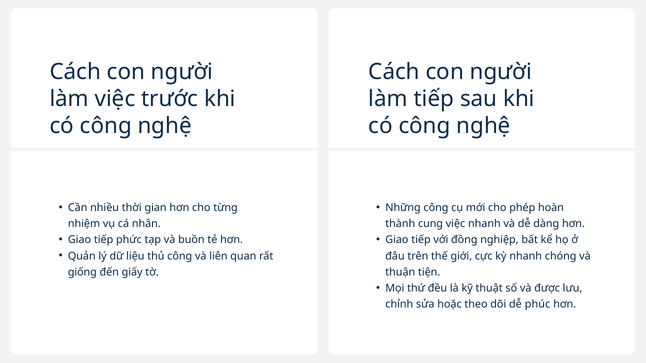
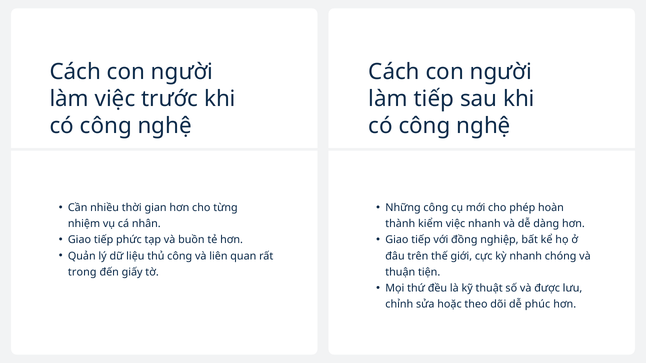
cung: cung -> kiểm (430, 224)
giống: giống -> trong (82, 272)
